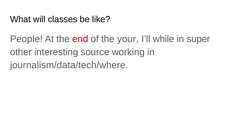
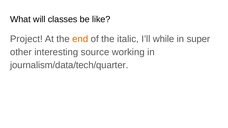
People: People -> Project (26, 39)
end colour: red -> orange (80, 39)
your: your -> italic (128, 39)
journalism/data/tech/where: journalism/data/tech/where -> journalism/data/tech/quarter (69, 65)
